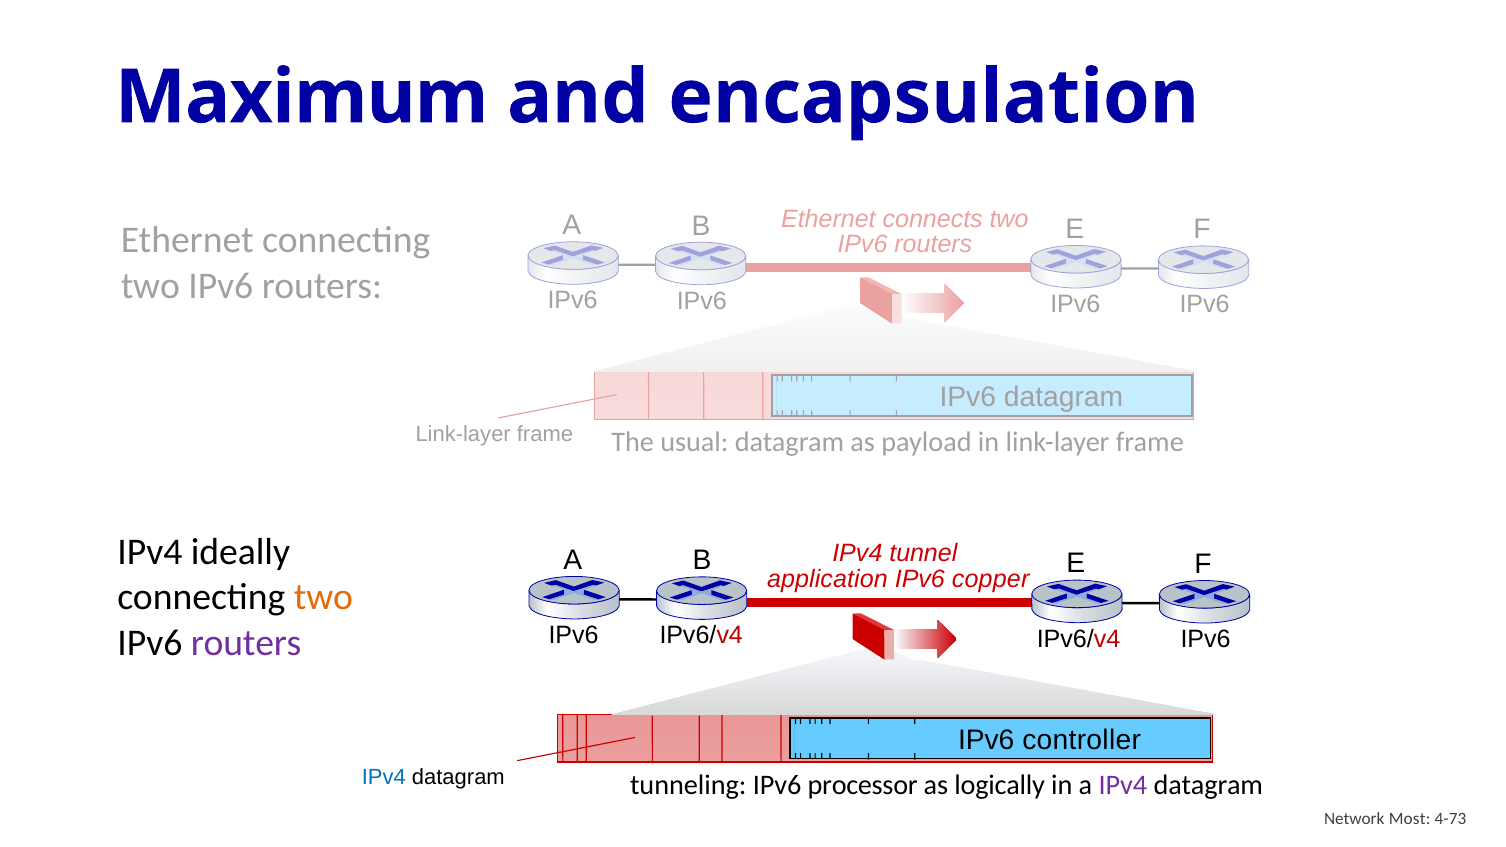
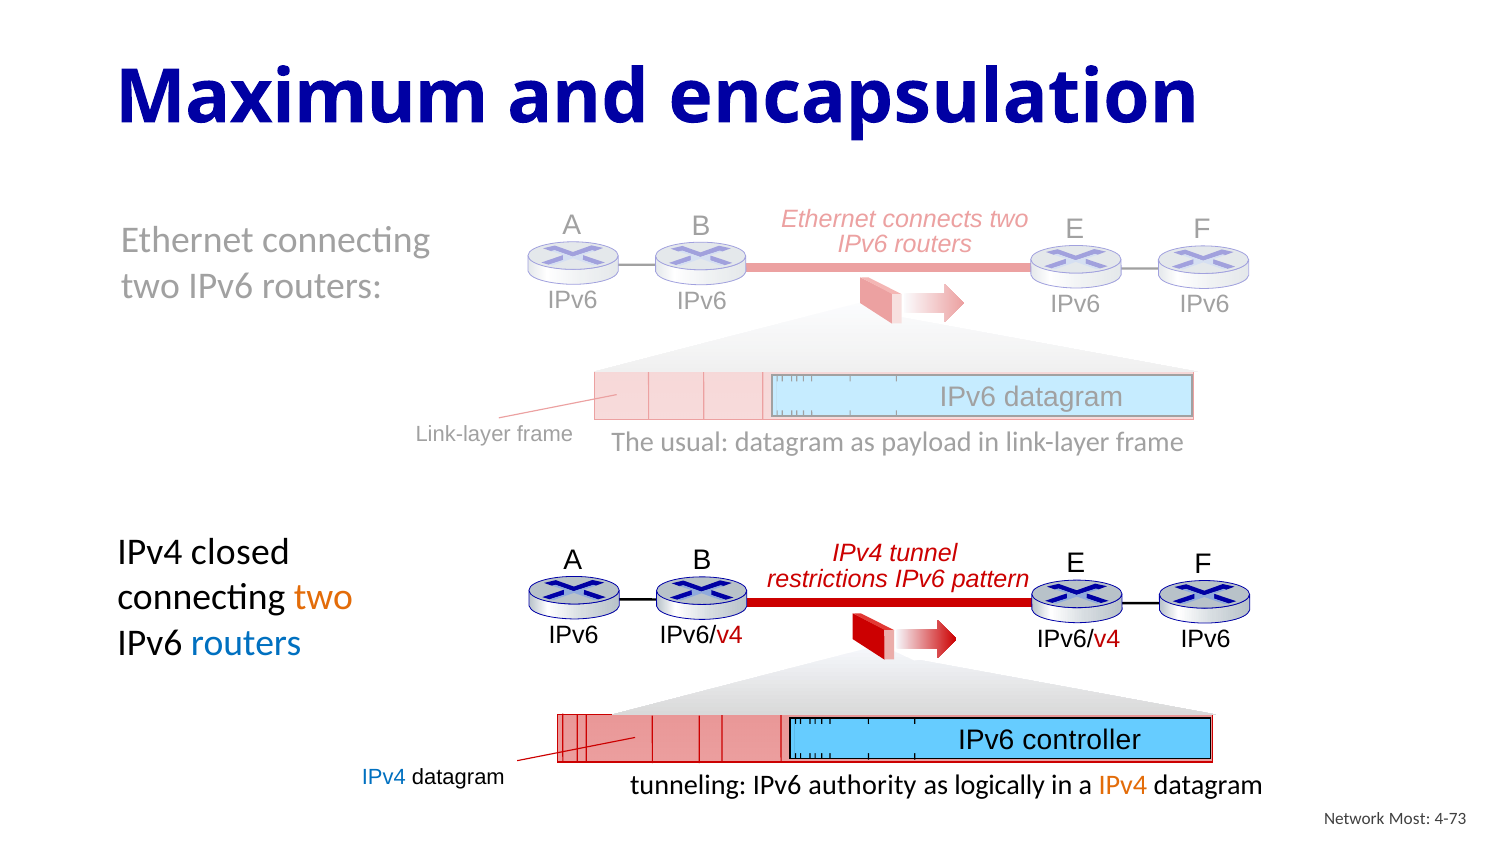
ideally: ideally -> closed (240, 552)
application: application -> restrictions (828, 579)
copper: copper -> pattern (991, 579)
routers colour: purple -> blue (246, 643)
processor: processor -> authority (862, 785)
IPv4 colour: purple -> orange (1123, 785)
